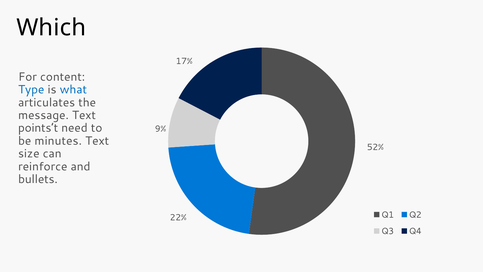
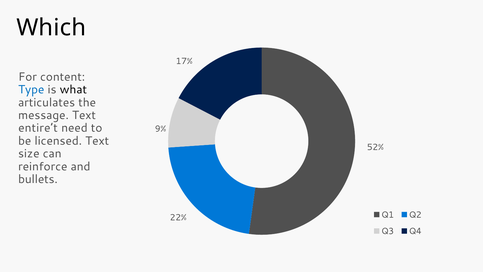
what colour: blue -> black (73, 90)
points’t: points’t -> entire’t (38, 128)
minutes: minutes -> licensed (58, 141)
